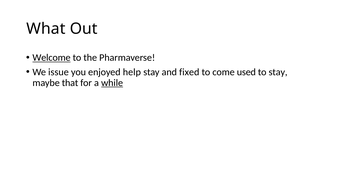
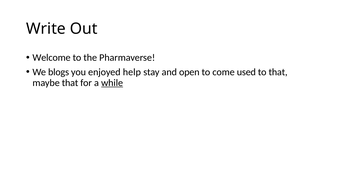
What: What -> Write (46, 29)
Welcome underline: present -> none (52, 58)
issue: issue -> blogs (59, 72)
fixed: fixed -> open (189, 72)
to stay: stay -> that (278, 72)
